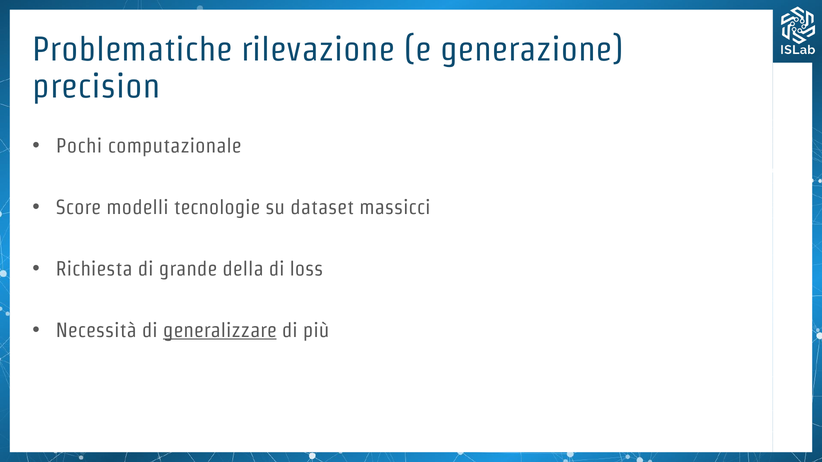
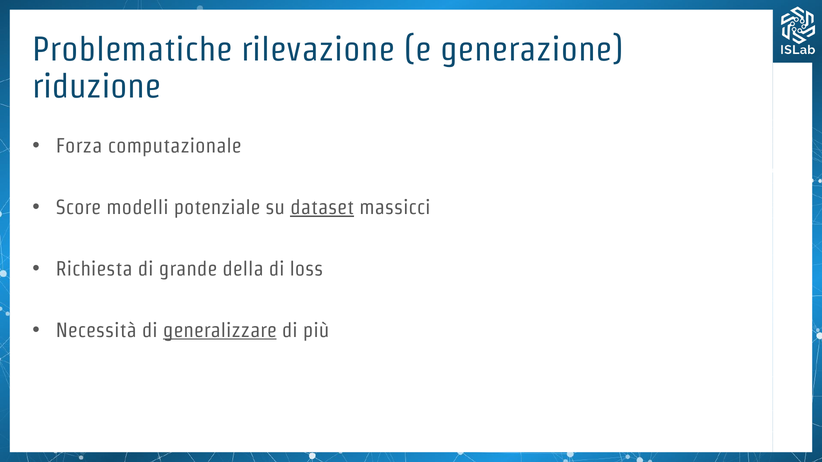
precision: precision -> riduzione (97, 87)
Pochi: Pochi -> Forza (79, 146)
tecnologie: tecnologie -> potenziale (217, 208)
dataset underline: none -> present (322, 208)
